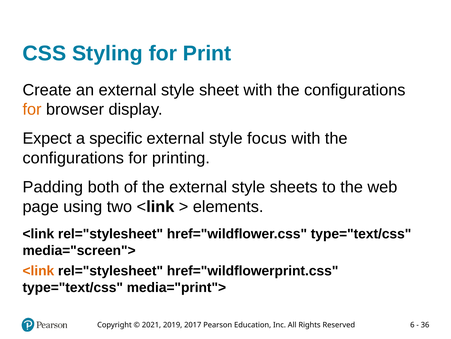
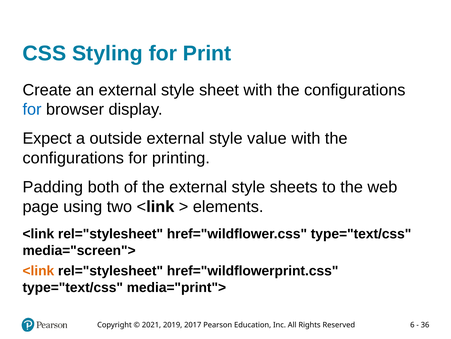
for colour: orange -> blue (32, 109)
specific: specific -> outside (116, 138)
focus: focus -> value (267, 138)
